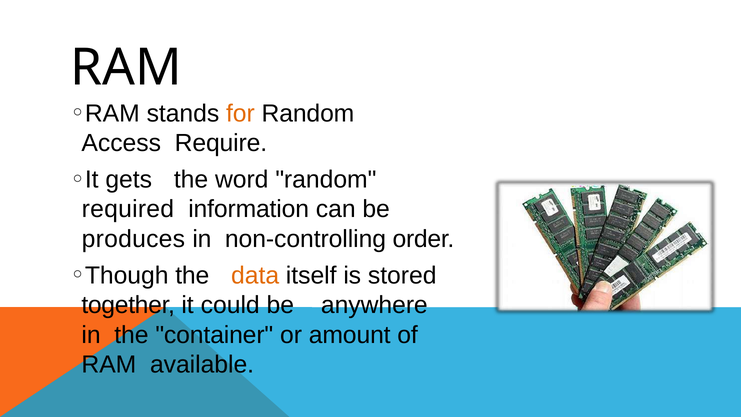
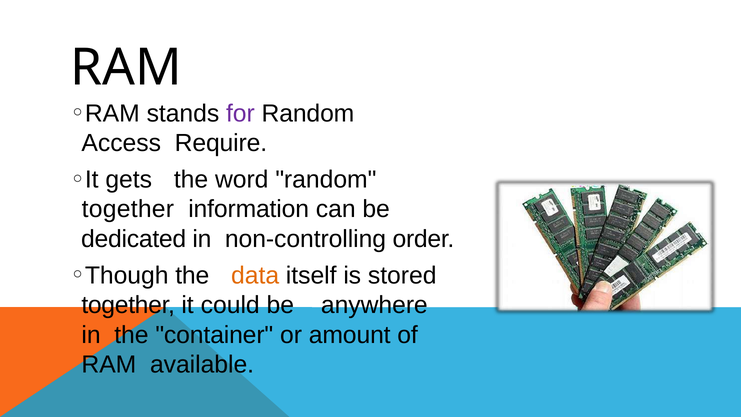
for colour: orange -> purple (240, 113)
required: required -> together (128, 209)
produces: produces -> dedicated (134, 239)
